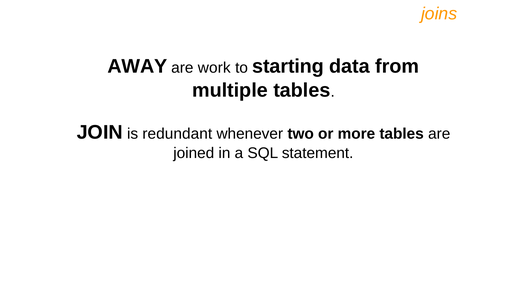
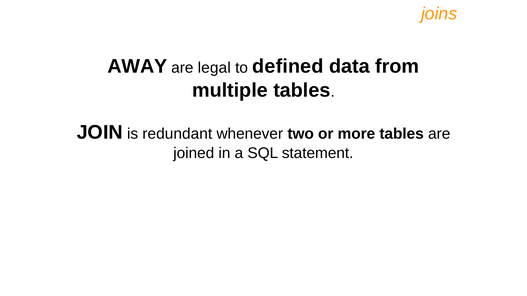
work: work -> legal (214, 68)
starting: starting -> defined (288, 67)
